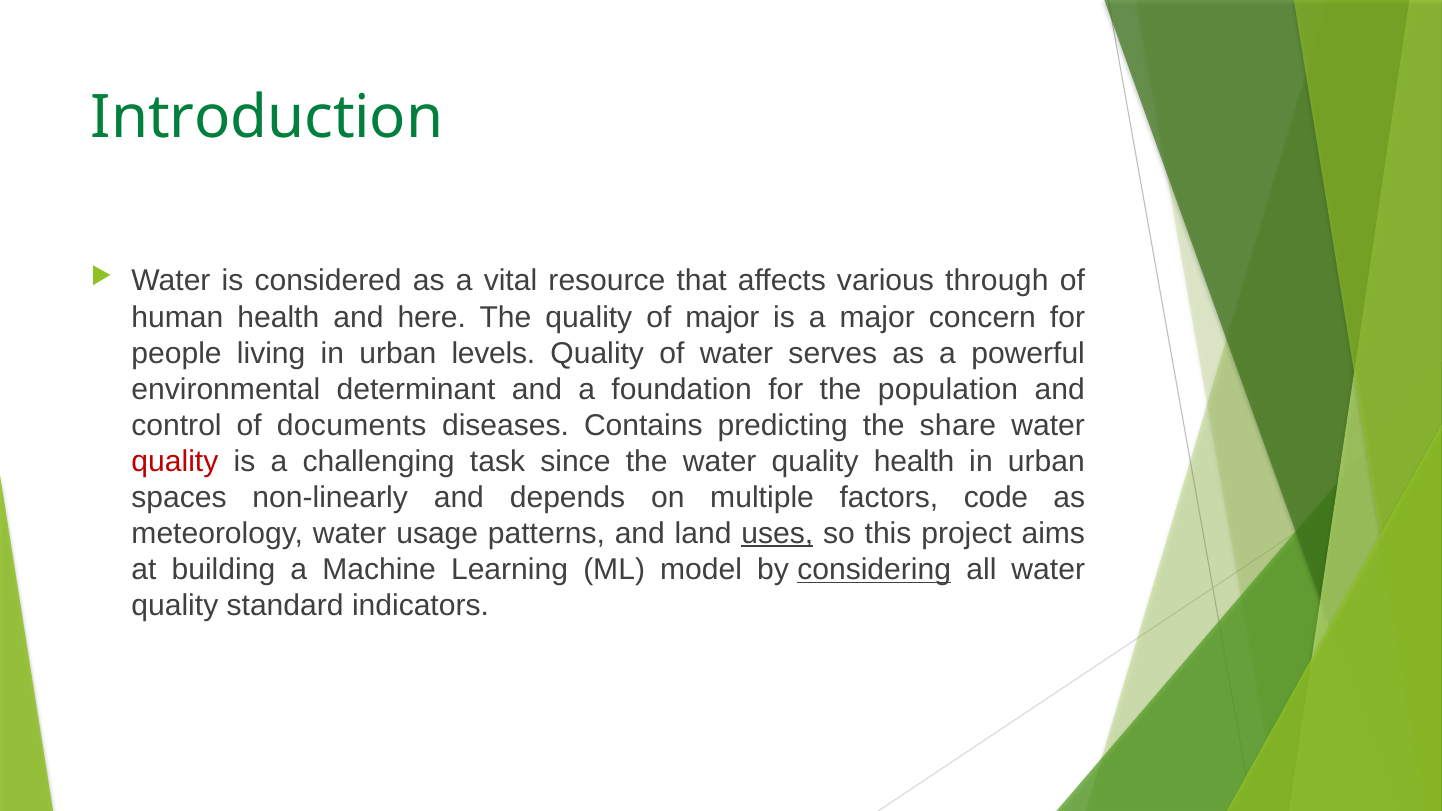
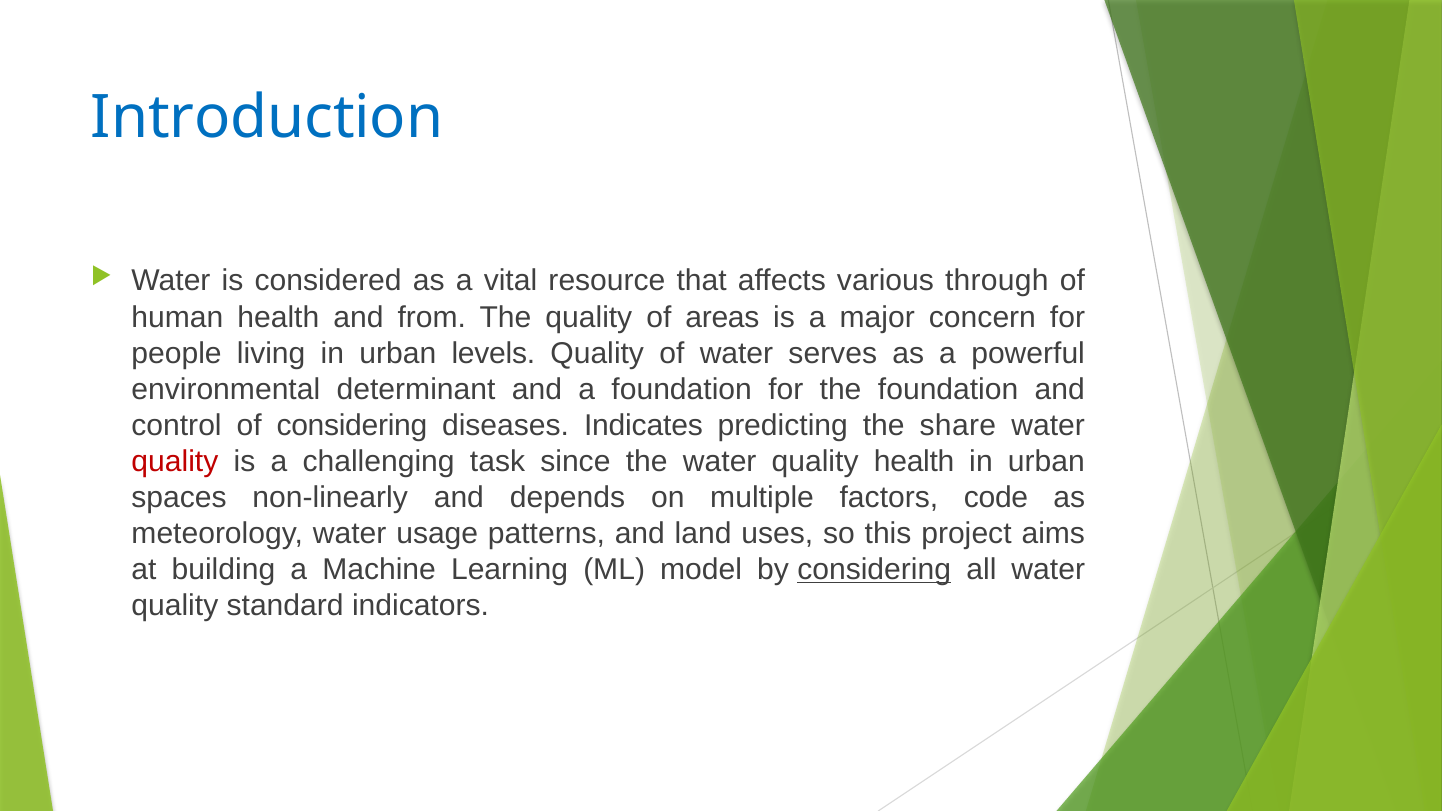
Introduction colour: green -> blue (267, 118)
here: here -> from (432, 317)
of major: major -> areas (722, 317)
the population: population -> foundation (948, 389)
of documents: documents -> considering (352, 425)
Contains: Contains -> Indicates (643, 425)
uses underline: present -> none (777, 534)
